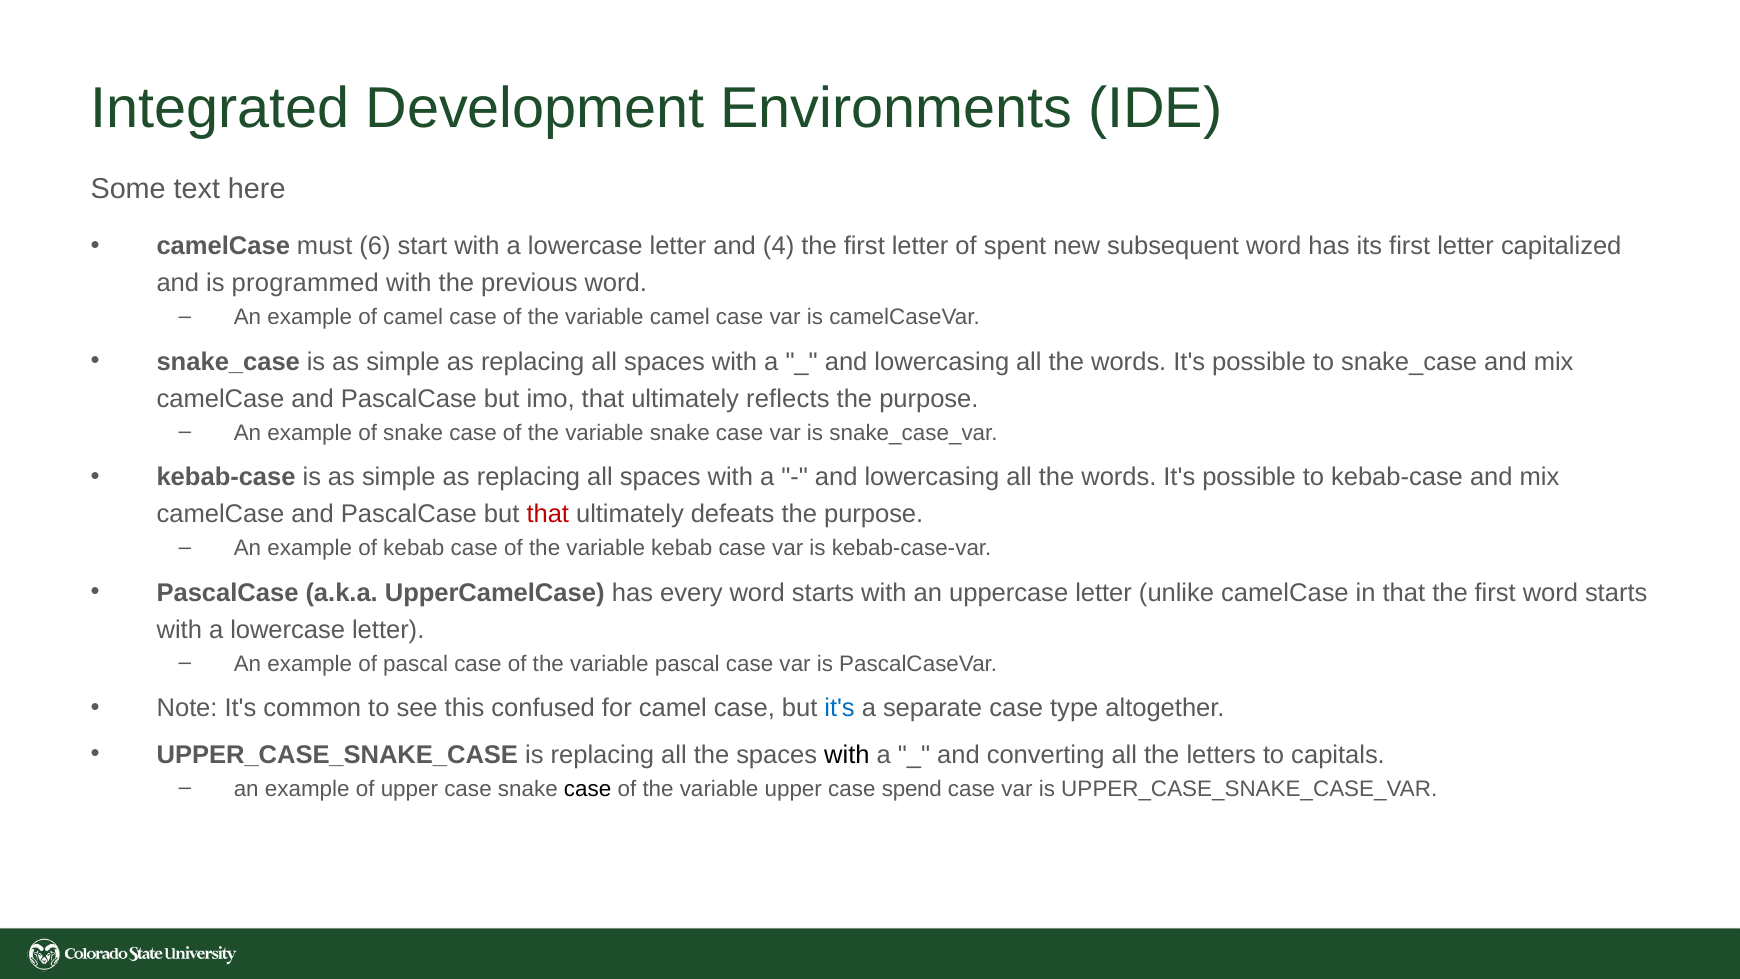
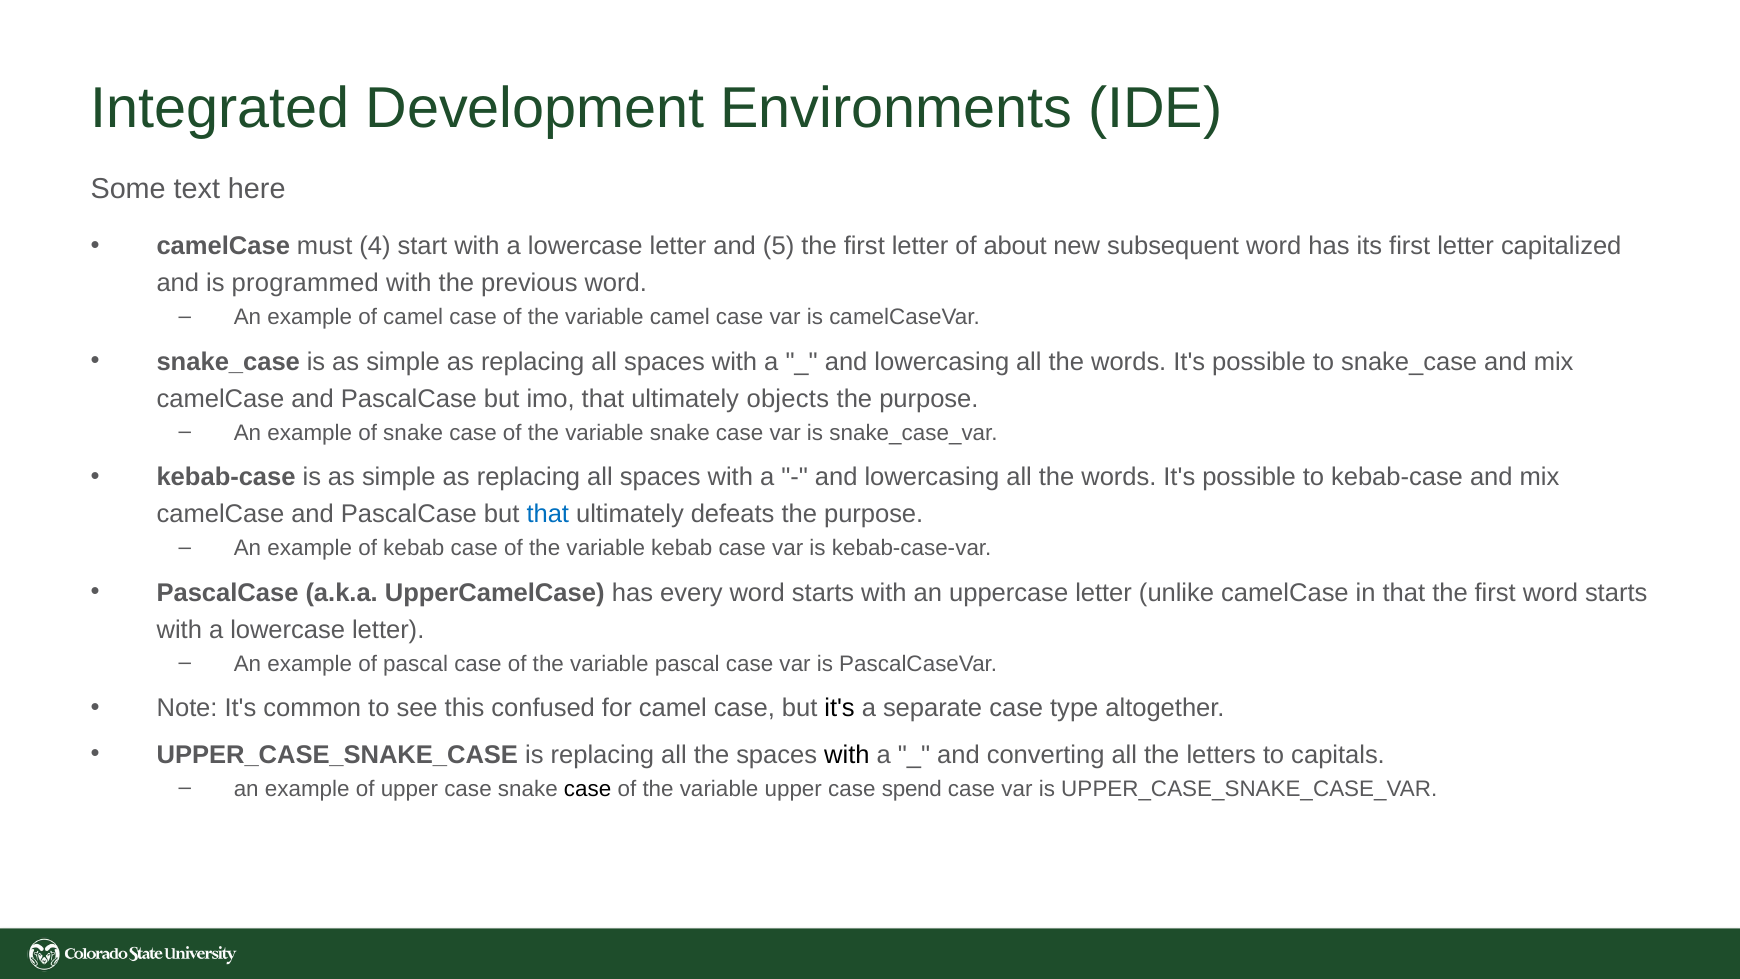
6: 6 -> 4 (375, 246)
4: 4 -> 5 (779, 246)
spent: spent -> about (1015, 246)
reflects: reflects -> objects (788, 399)
that colour: red -> blue (548, 514)
it's colour: blue -> black (840, 708)
